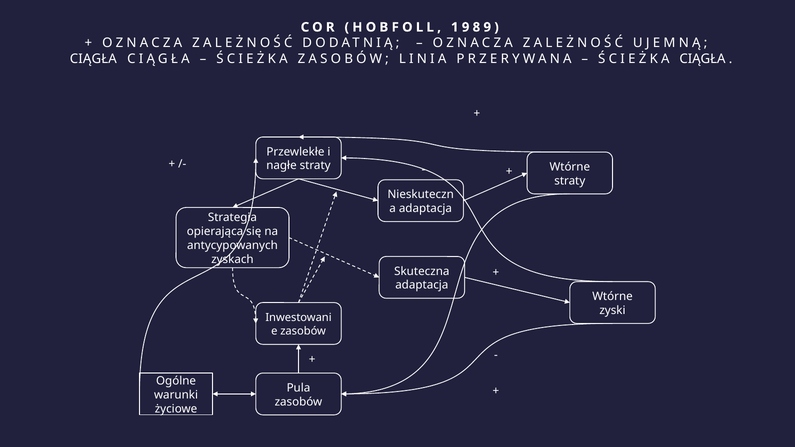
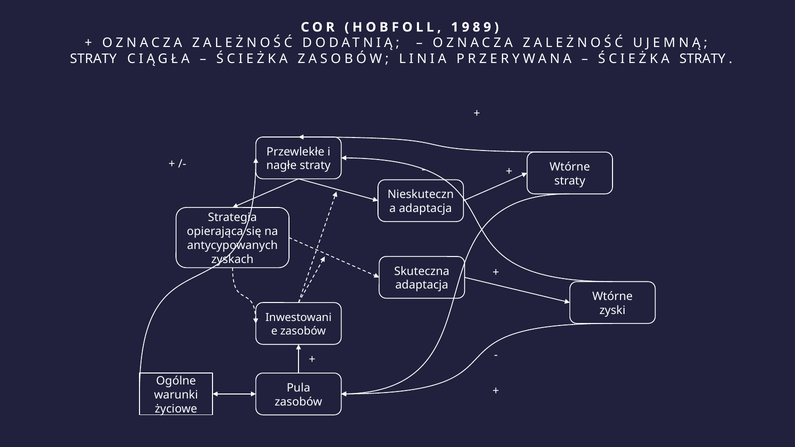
CIĄGŁA: CIĄGŁA -> STRATY (93, 59)
CIĄGŁA: CIĄGŁA -> STRATY (702, 59)
